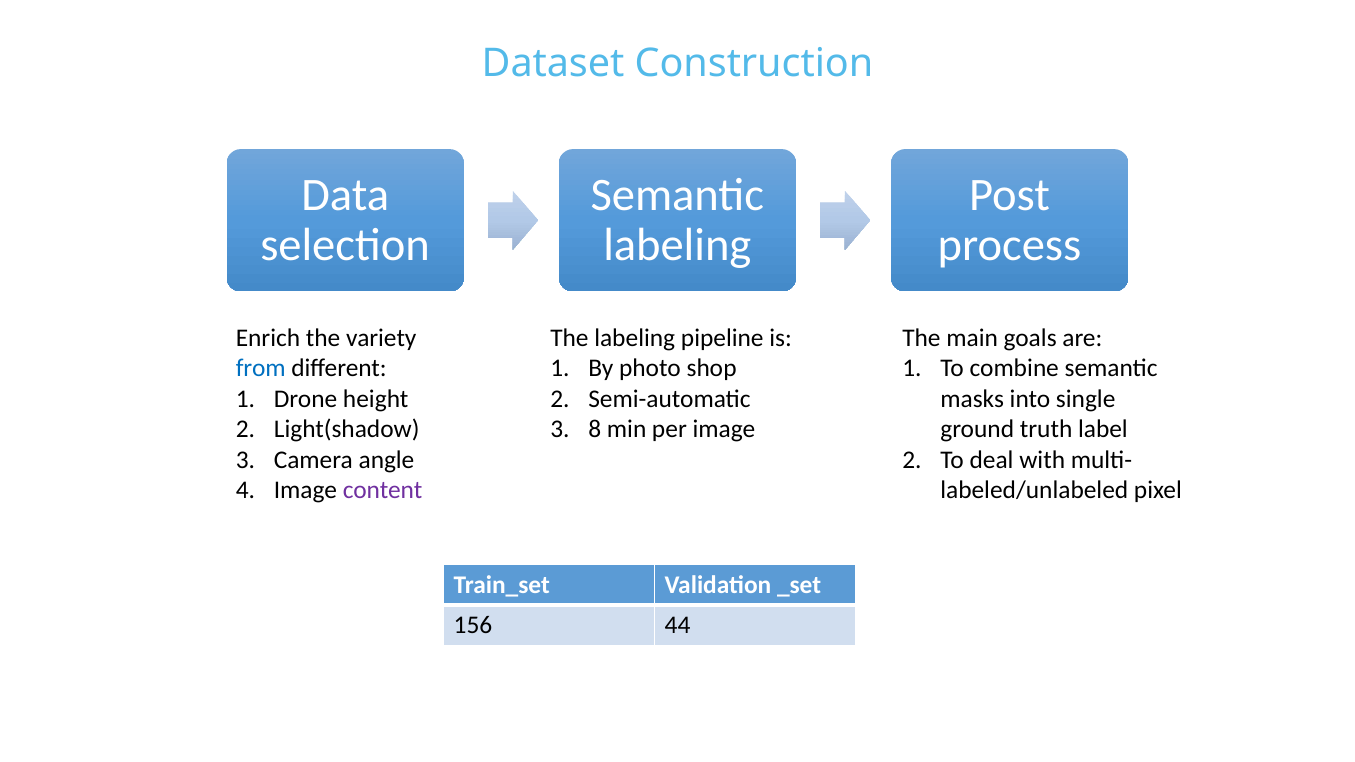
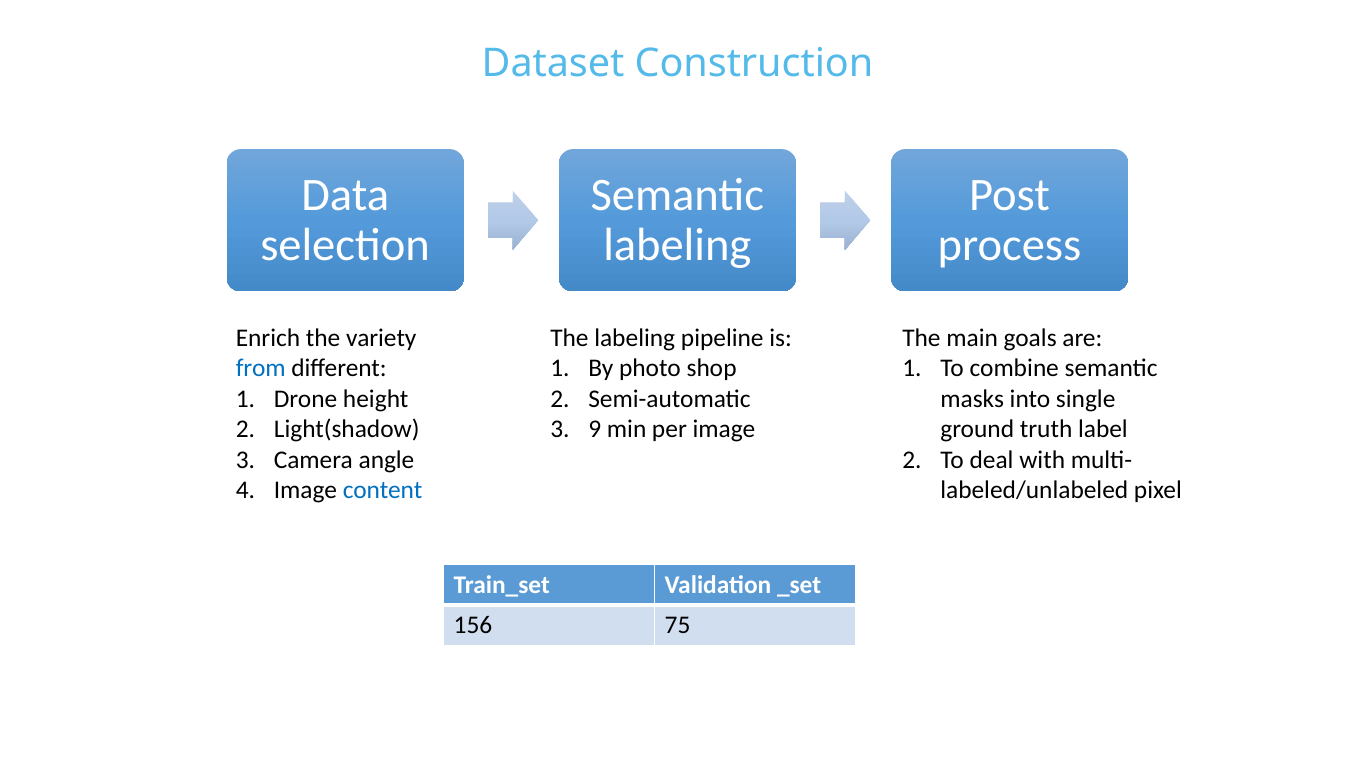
8: 8 -> 9 (595, 429)
content colour: purple -> blue (383, 490)
44: 44 -> 75 (678, 626)
